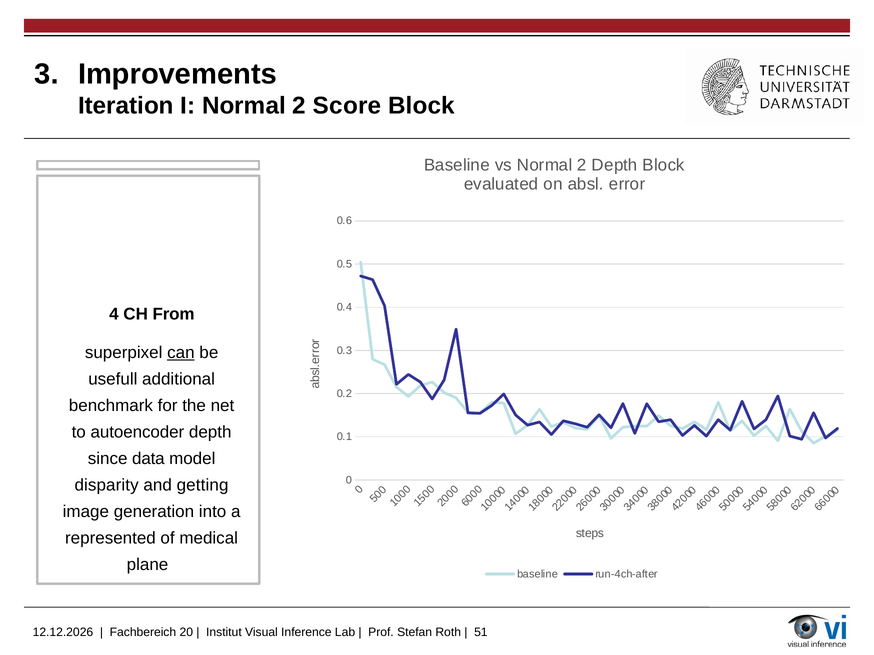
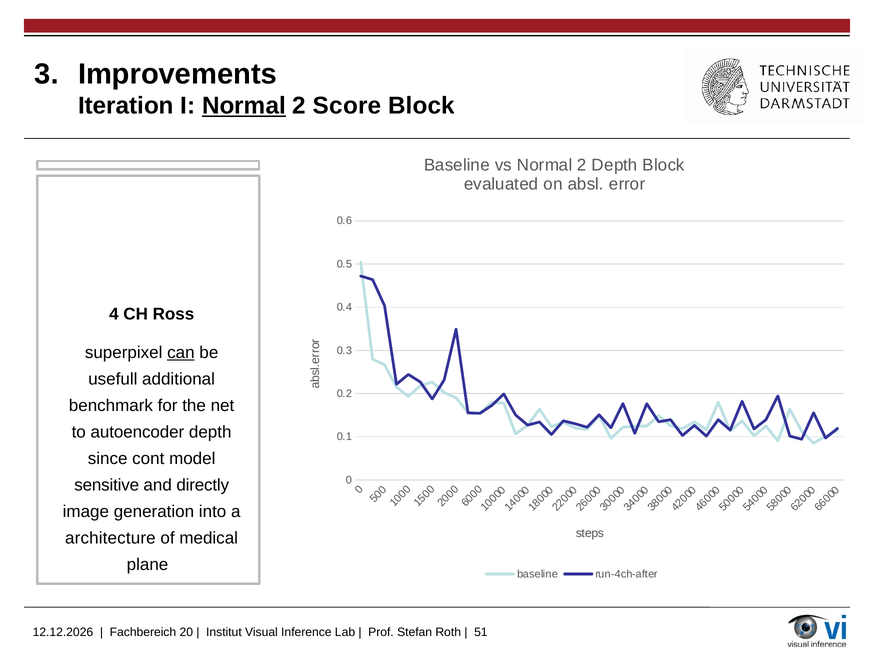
Normal underline: none -> present (244, 106)
From: From -> Ross (173, 314)
data: data -> cont (148, 459)
disparity: disparity -> sensitive (107, 486)
getting: getting -> directly (203, 486)
represented: represented -> architecture (110, 539)
